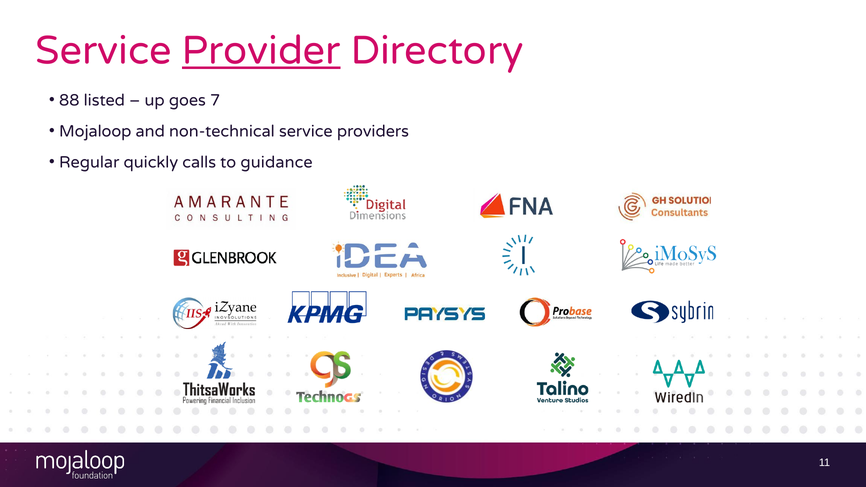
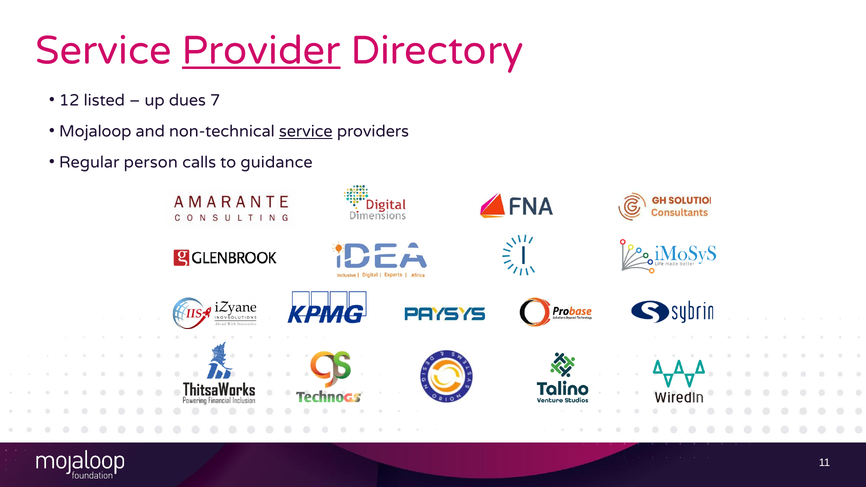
88: 88 -> 12 (69, 101)
goes: goes -> dues (187, 101)
service underline: none -> present (306, 131)
quickly: quickly -> person (151, 162)
